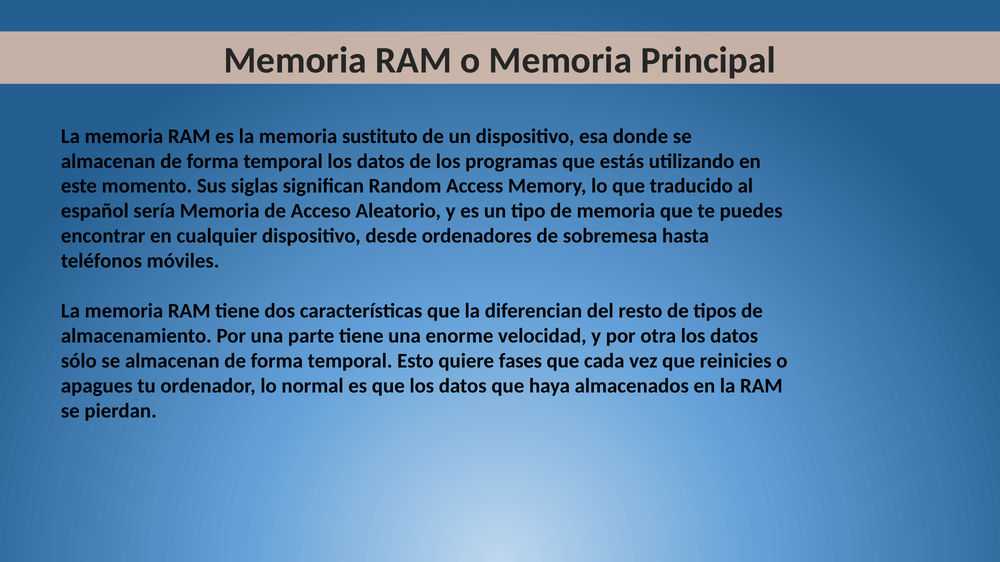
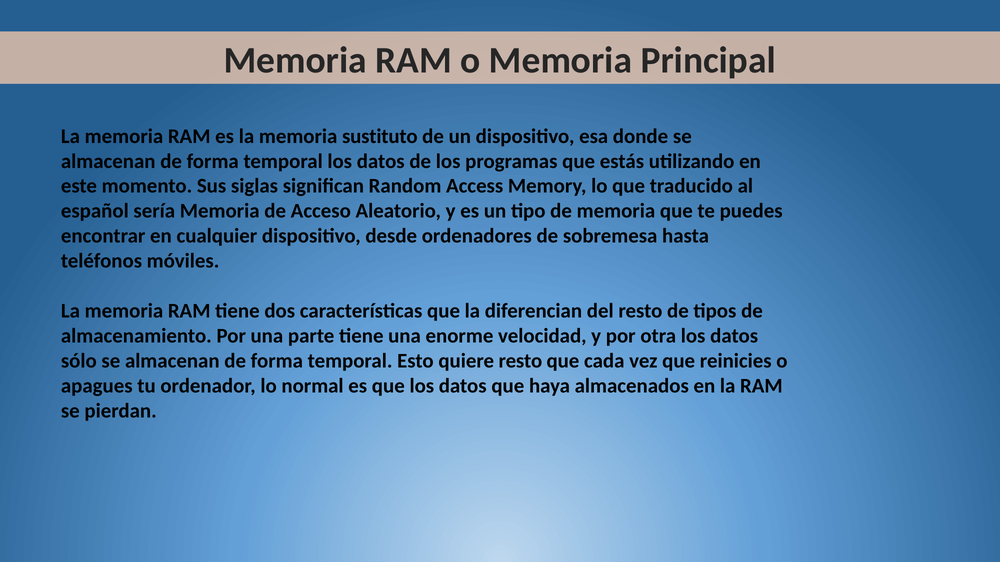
quiere fases: fases -> resto (520, 361)
